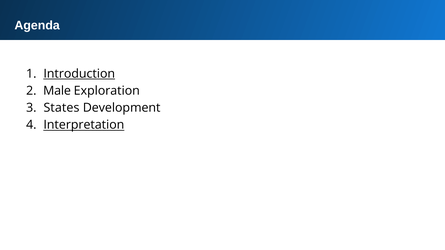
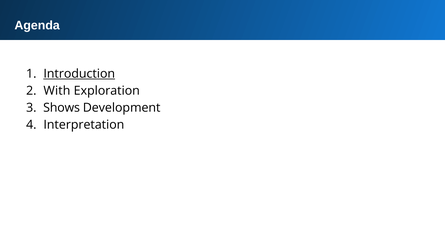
Male: Male -> With (57, 91)
States: States -> Shows (62, 108)
Interpretation underline: present -> none (84, 125)
